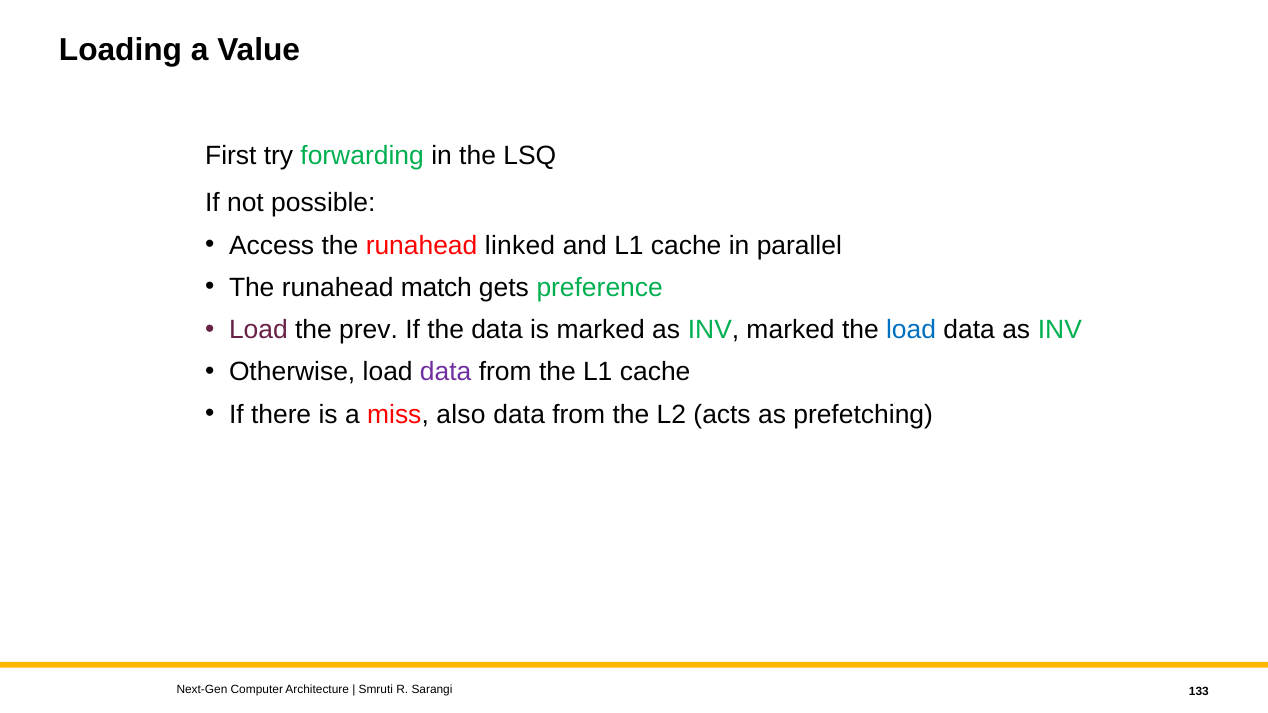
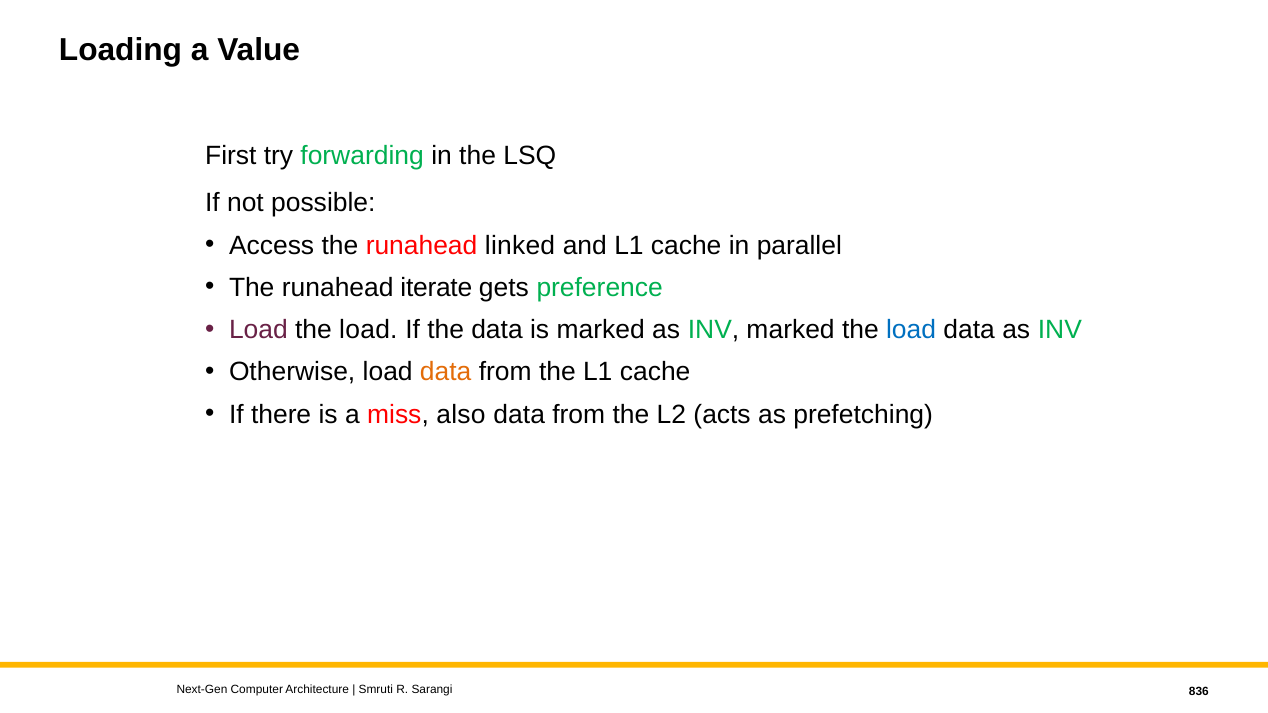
match: match -> iterate (436, 288)
Load the prev: prev -> load (368, 330)
data colour: purple -> orange (446, 372)
133: 133 -> 836 (1199, 692)
